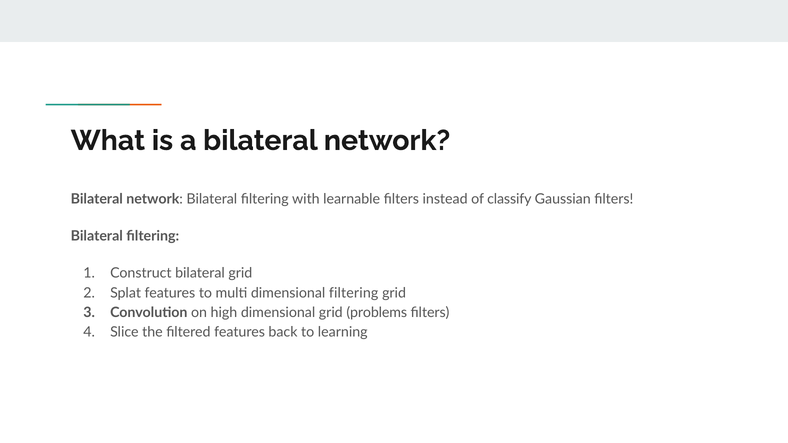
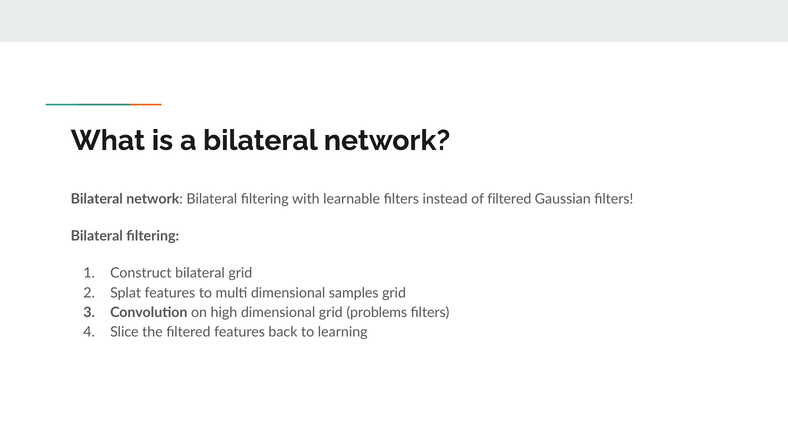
of classify: classify -> filtered (509, 199)
dimensional filtering: filtering -> samples (354, 293)
